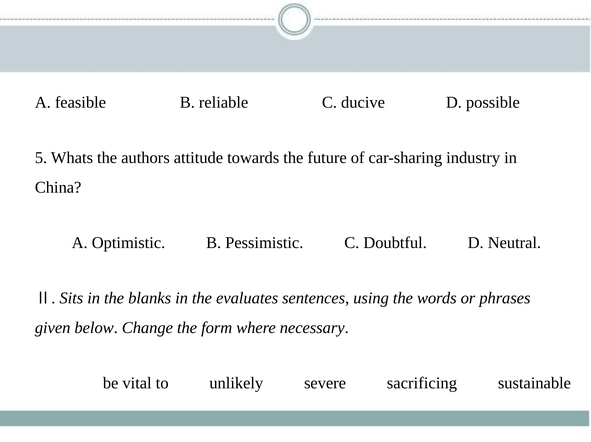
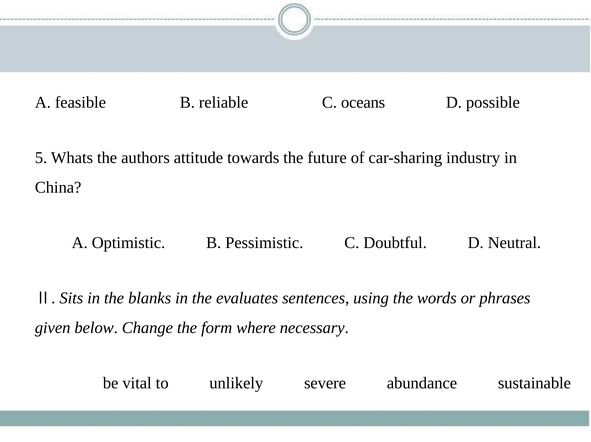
ducive: ducive -> oceans (363, 102)
sacrificing: sacrificing -> abundance (422, 383)
